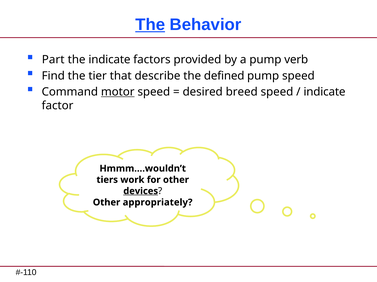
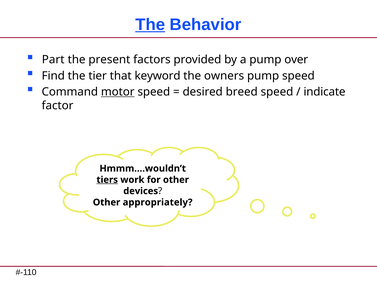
the indicate: indicate -> present (109, 60)
verb: verb -> over (296, 60)
describe: describe -> keyword (158, 76)
defined: defined -> owners (224, 76)
tiers underline: none -> present (107, 180)
devices underline: present -> none (141, 192)
